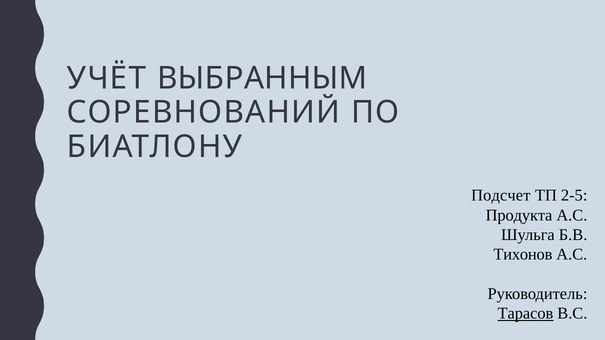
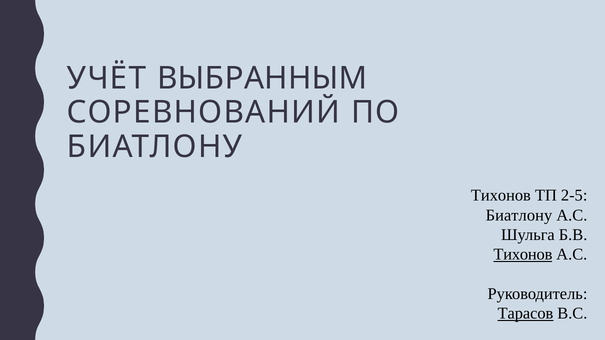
Подсчет: Подсчет -> Тихонов (501, 196)
Продукта: Продукта -> Биатлону (519, 215)
Тихонов underline: none -> present (523, 255)
